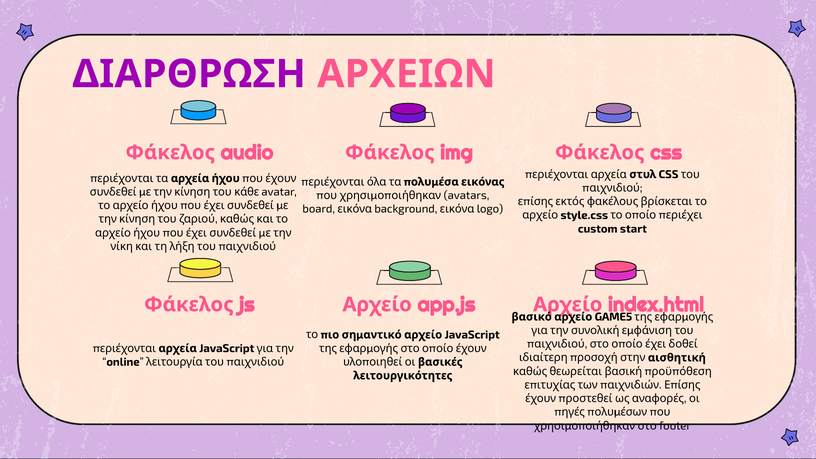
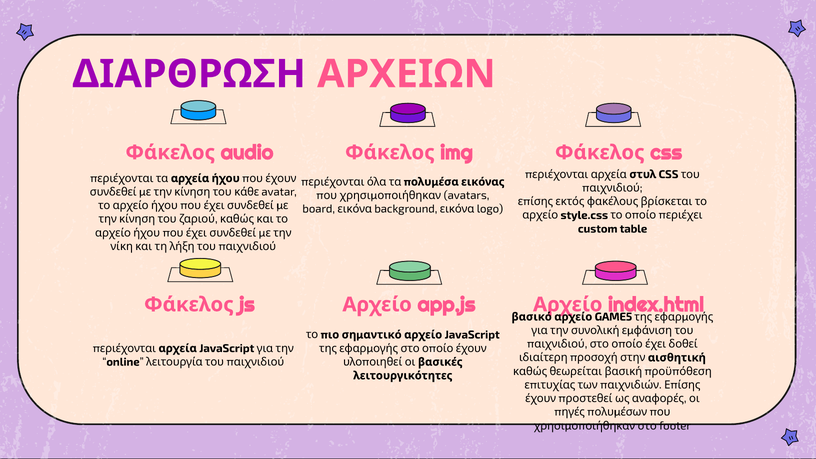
start: start -> table (634, 229)
